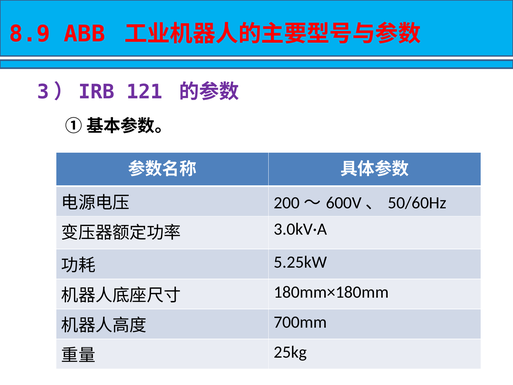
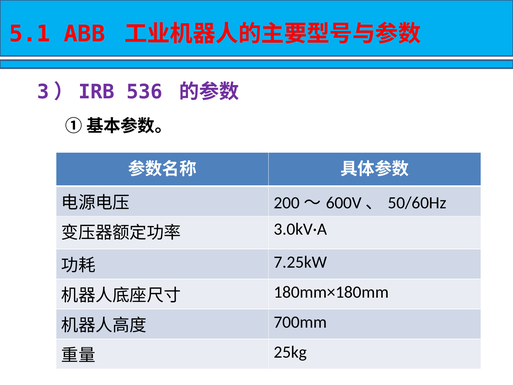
8.9: 8.9 -> 5.1 (30, 34)
121: 121 -> 536 (144, 92)
5.25kW: 5.25kW -> 7.25kW (300, 262)
